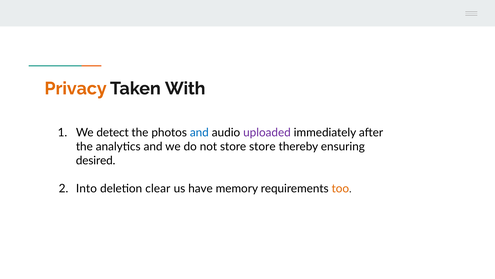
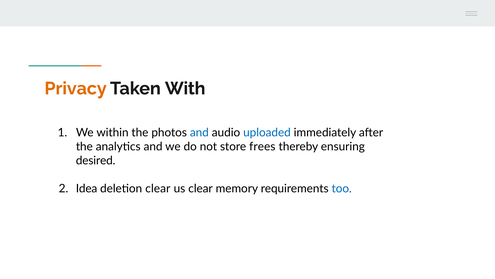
detect: detect -> within (113, 132)
uploaded colour: purple -> blue (267, 132)
store store: store -> frees (262, 146)
Into: Into -> Idea (87, 188)
us have: have -> clear (201, 188)
too colour: orange -> blue (340, 188)
